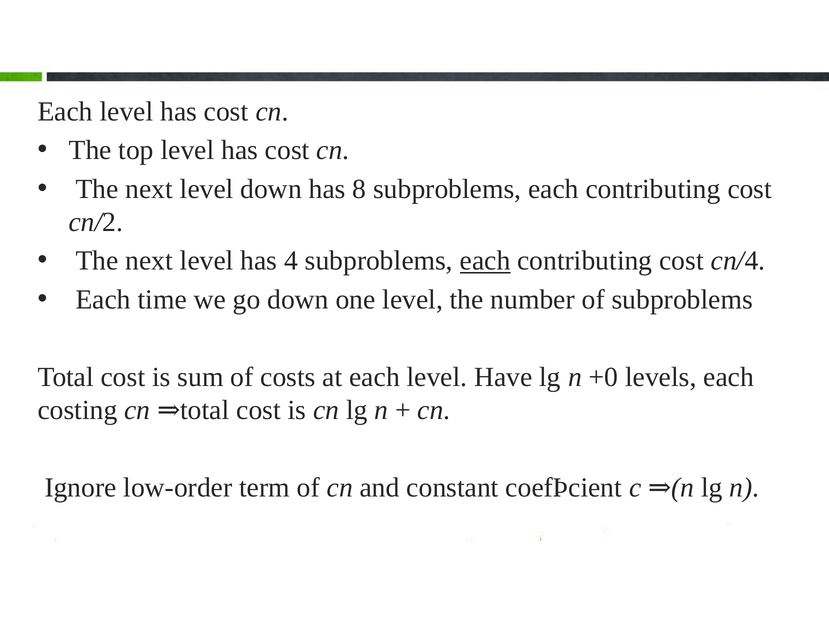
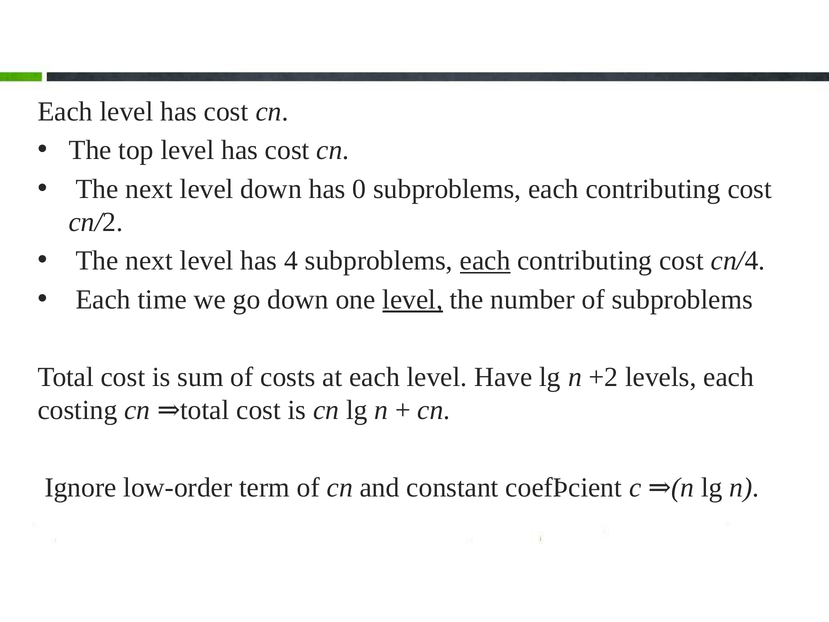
8: 8 -> 0 (359, 189)
level underline: none -> present (413, 299)
+0: +0 -> +2 (604, 377)
